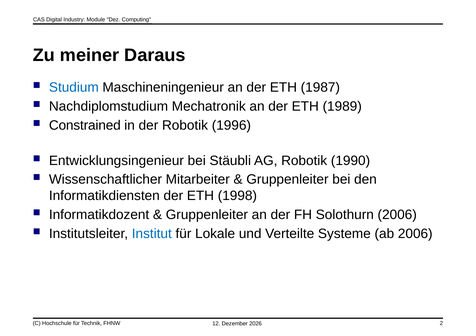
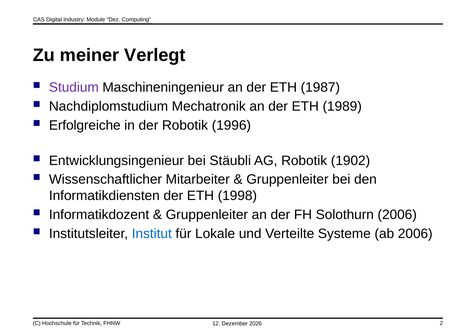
Daraus: Daraus -> Verlegt (155, 55)
Studium colour: blue -> purple (74, 88)
Constrained: Constrained -> Erfolgreiche (85, 126)
1990: 1990 -> 1902 (351, 161)
